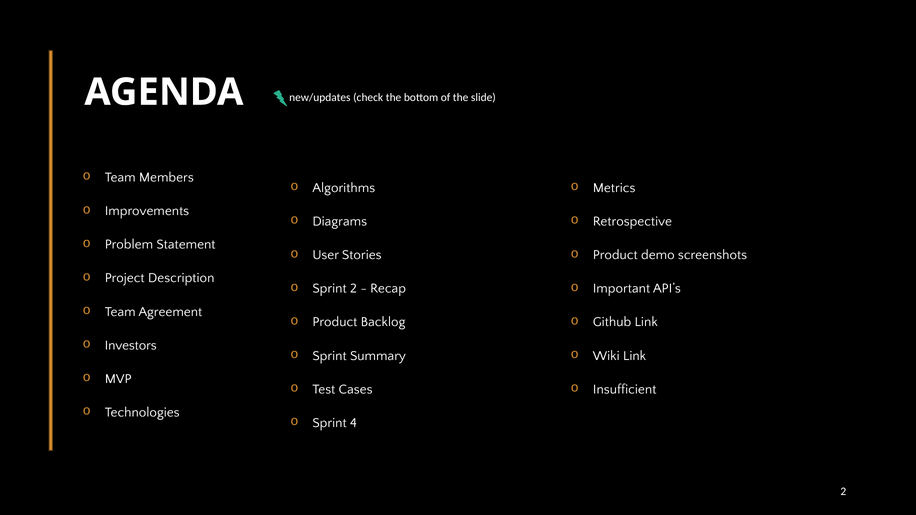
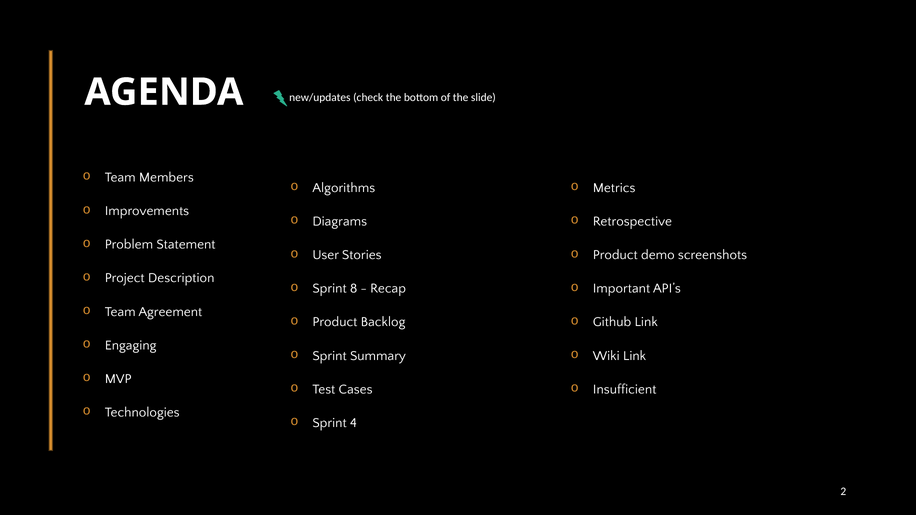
Sprint 2: 2 -> 8 (354, 289)
Investors: Investors -> Engaging (131, 345)
